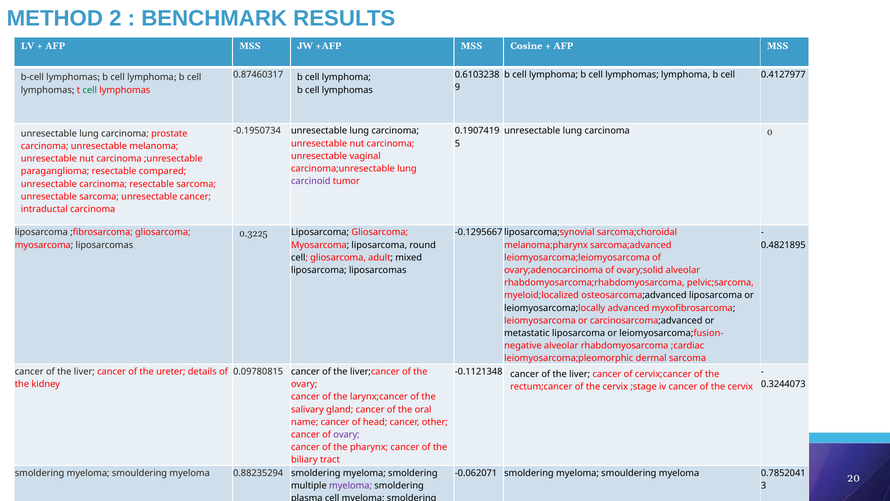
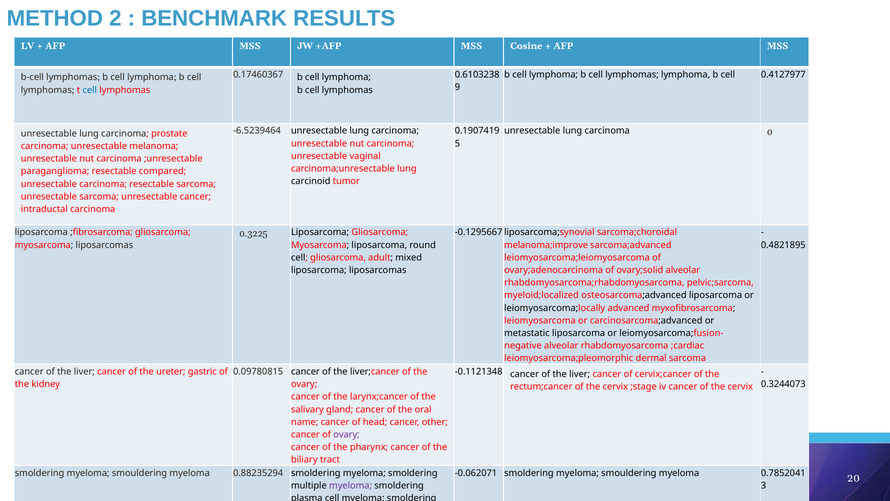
0.87460317: 0.87460317 -> 0.17460367 (258, 75)
cell colour: green -> blue (90, 90)
-0.1950734: -0.1950734 -> -6.5239464 (257, 131)
carcinoid colour: purple -> black (311, 181)
melanoma;pharynx: melanoma;pharynx -> melanoma;improve (546, 245)
details: details -> gastric (202, 371)
